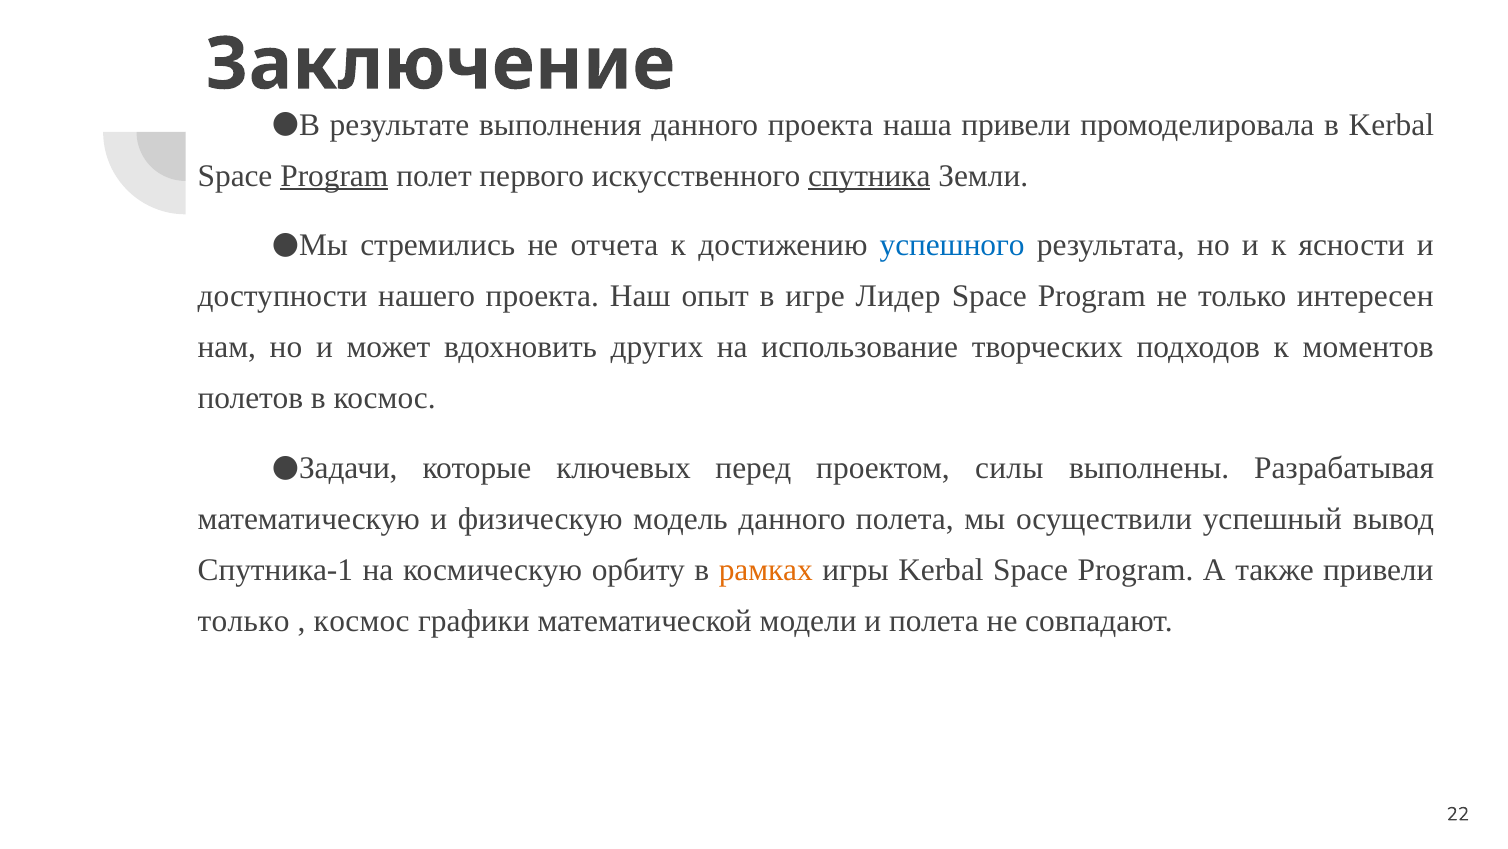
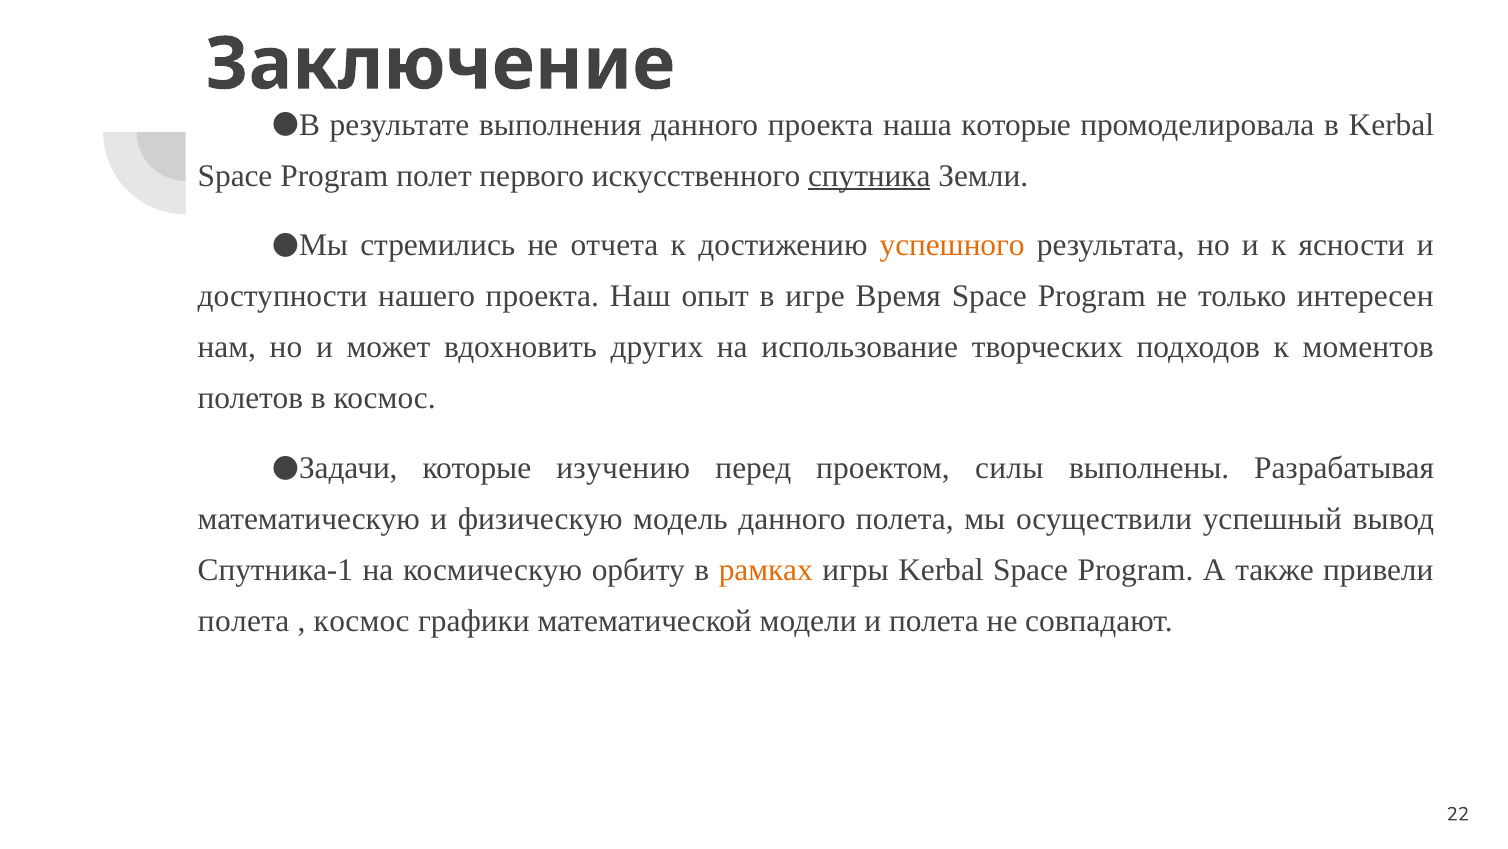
наша привели: привели -> которые (1016, 125)
Program underline: present -> none (334, 176)
успешного colour: blue -> orange (952, 245)
Лидер: Лидер -> Время (898, 296)
ключевых: ключевых -> изучению (623, 468)
только: только -> полета (244, 620)
